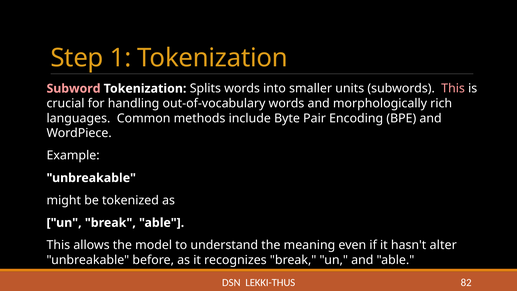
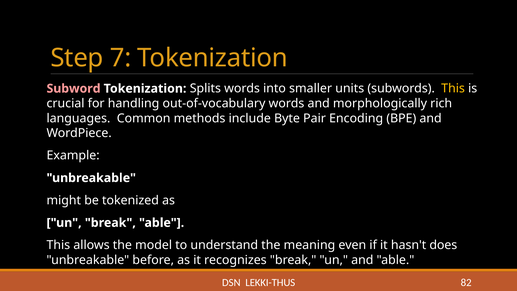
1: 1 -> 7 (121, 58)
This colour: pink -> yellow (453, 89)
alter: alter -> does (443, 245)
